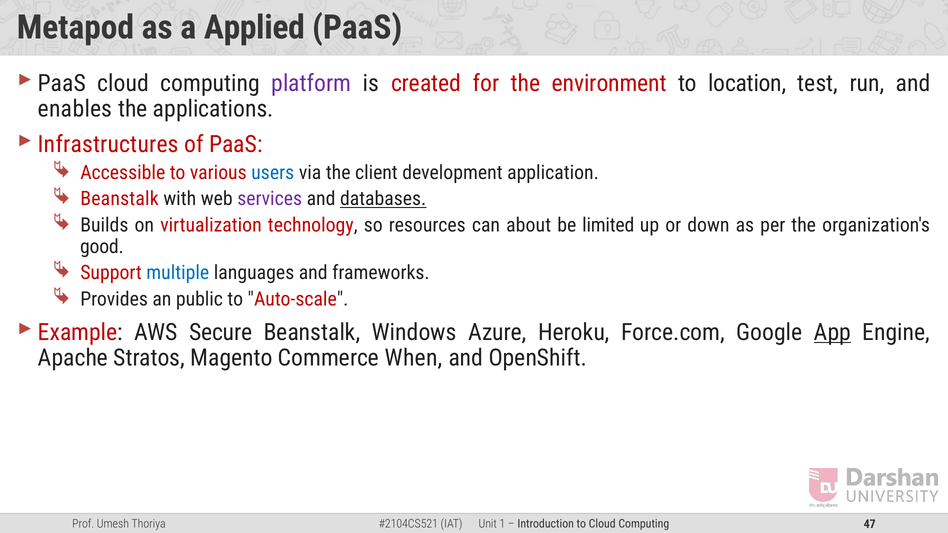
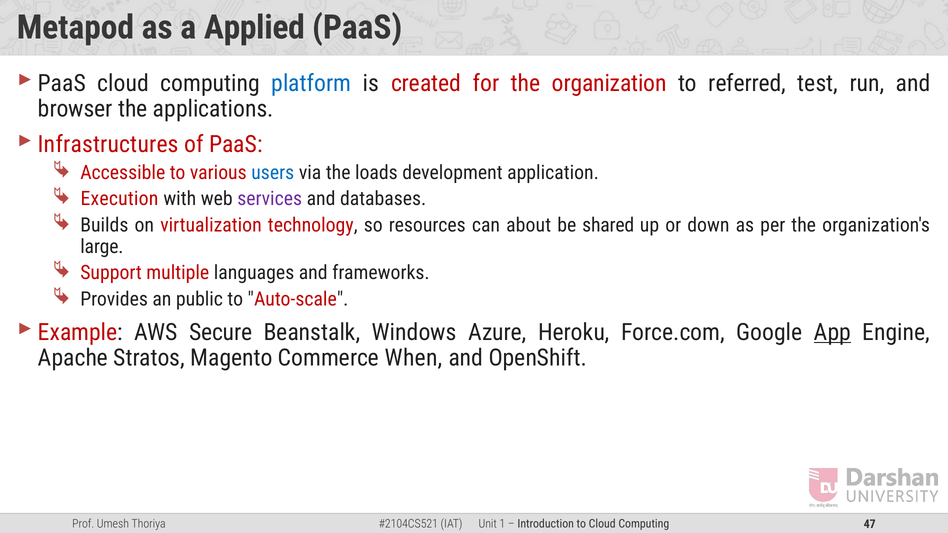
platform colour: purple -> blue (311, 83)
environment: environment -> organization (609, 83)
location: location -> referred (747, 83)
enables: enables -> browser (75, 109)
client: client -> loads (376, 173)
Beanstalk: Beanstalk -> Execution (119, 199)
databases underline: present -> none (383, 199)
limited: limited -> shared (608, 225)
good: good -> large (102, 247)
multiple colour: blue -> red (178, 273)
